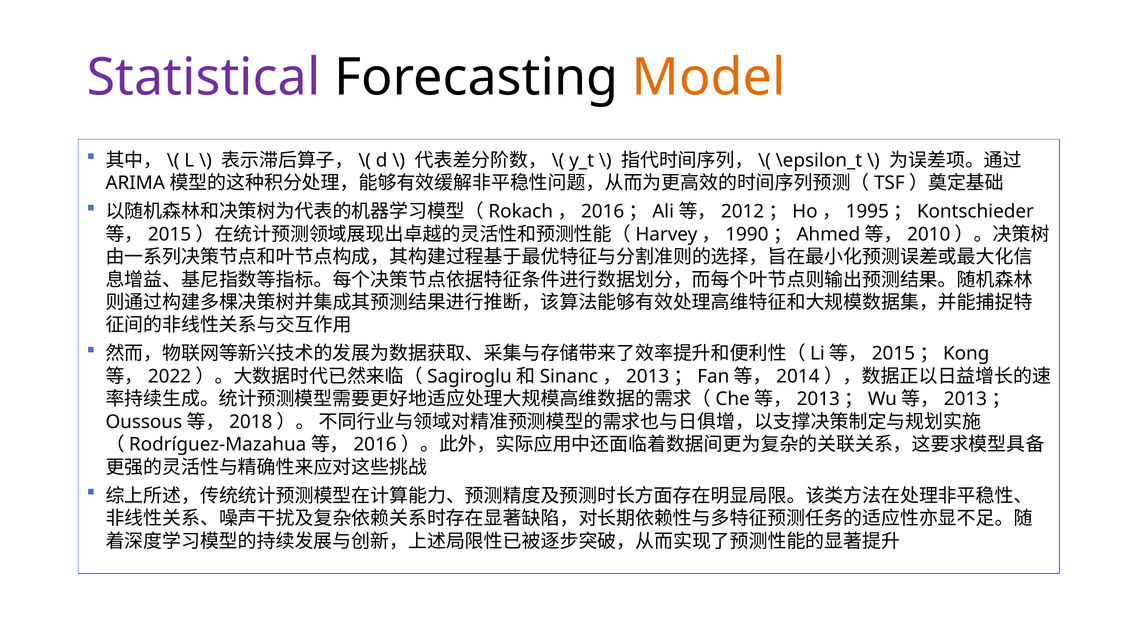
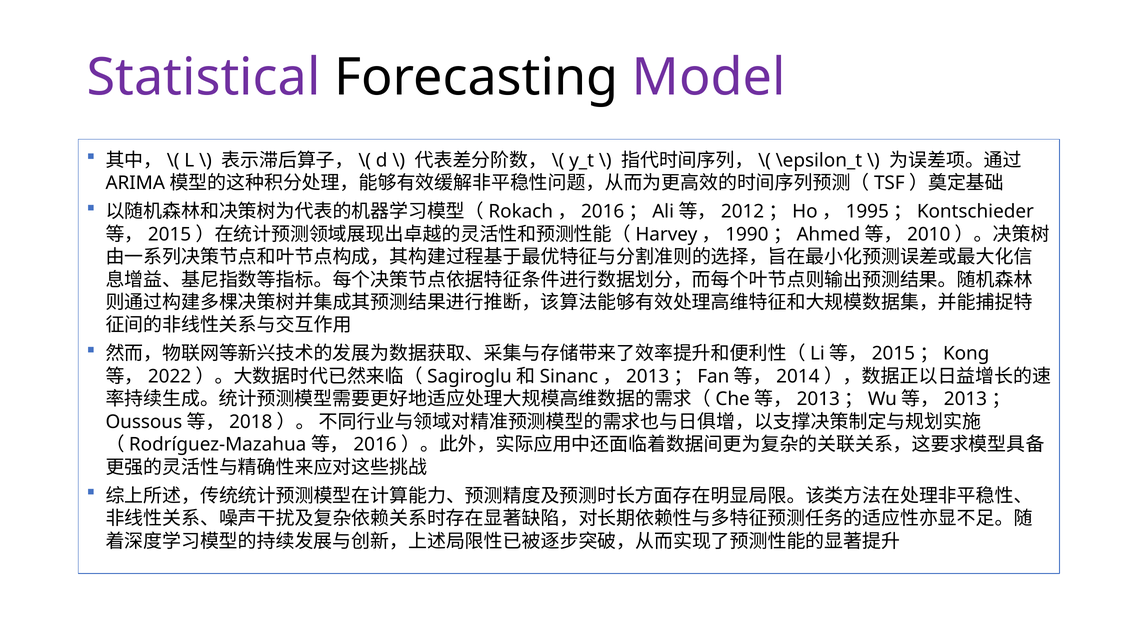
Model colour: orange -> purple (709, 78)
